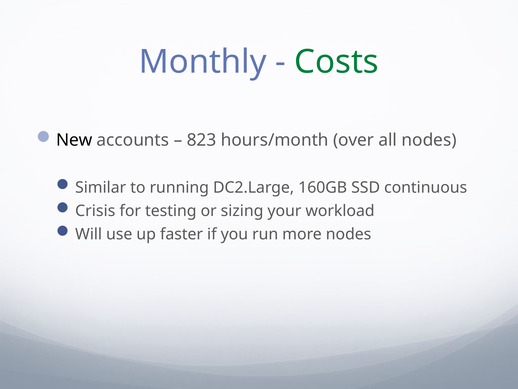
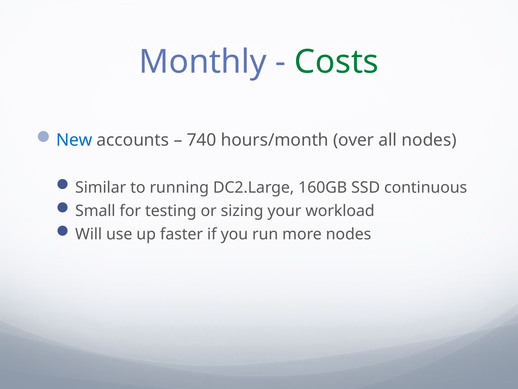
New colour: black -> blue (74, 140)
823: 823 -> 740 (202, 140)
Crisis: Crisis -> Small (95, 211)
